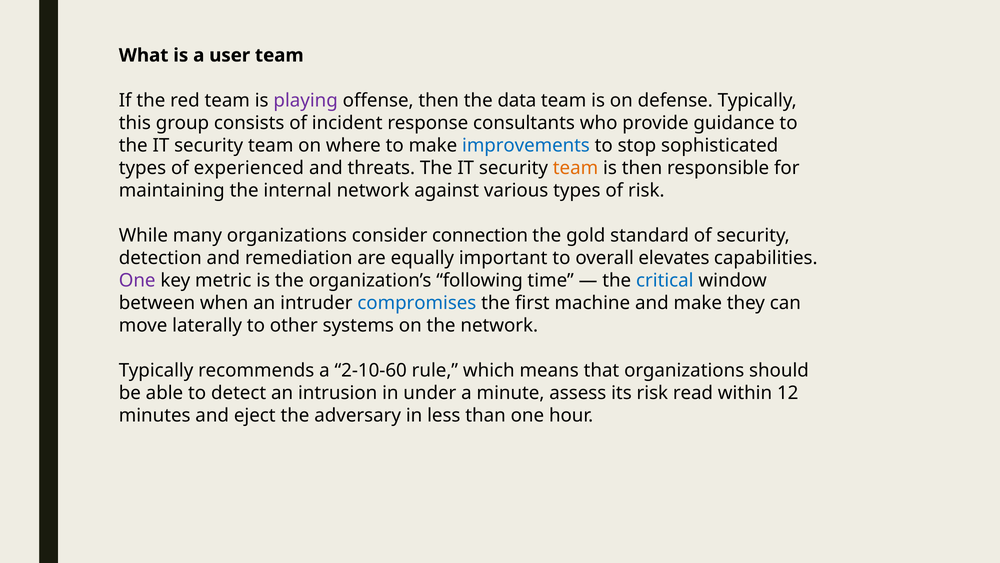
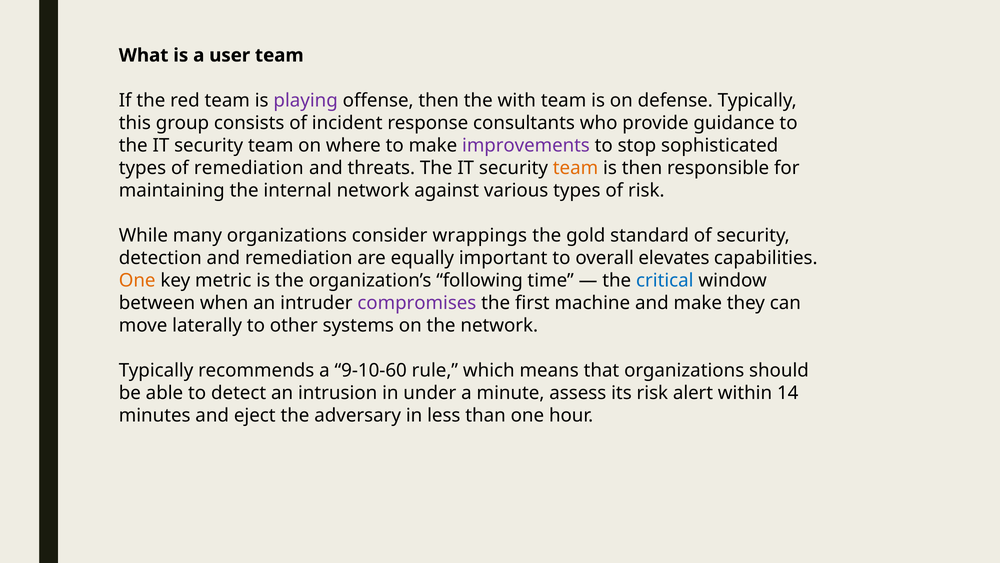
data: data -> with (517, 100)
improvements colour: blue -> purple (526, 145)
of experienced: experienced -> remediation (249, 168)
connection: connection -> wrappings (480, 235)
One colour: purple -> orange (137, 280)
compromises colour: blue -> purple (417, 303)
2-10-60: 2-10-60 -> 9-10-60 (371, 370)
read: read -> alert (693, 393)
12: 12 -> 14 (788, 393)
